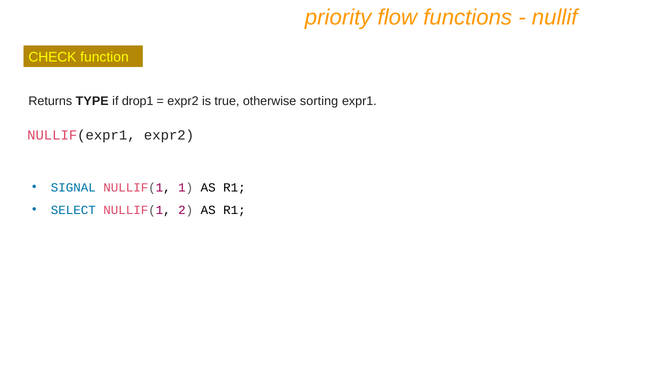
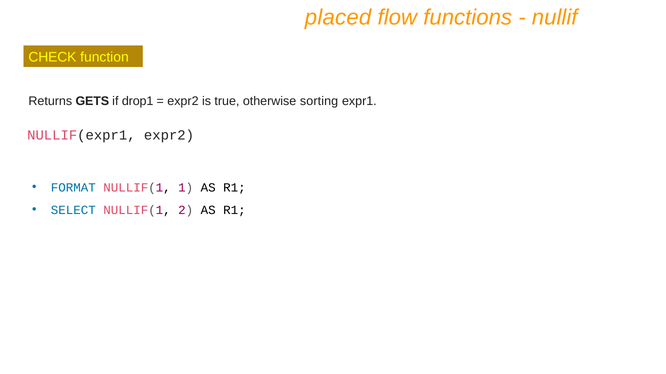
priority: priority -> placed (338, 17)
TYPE: TYPE -> GETS (92, 101)
SIGNAL: SIGNAL -> FORMAT (73, 188)
